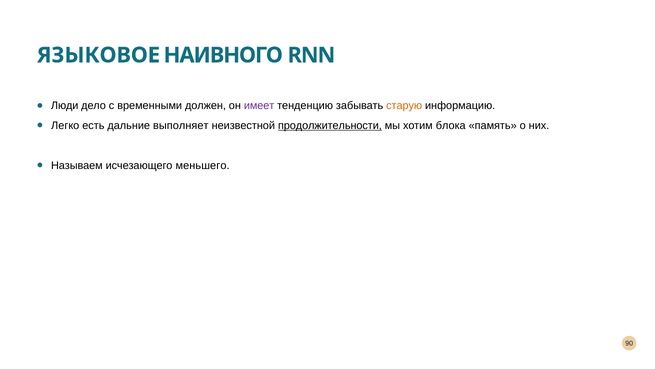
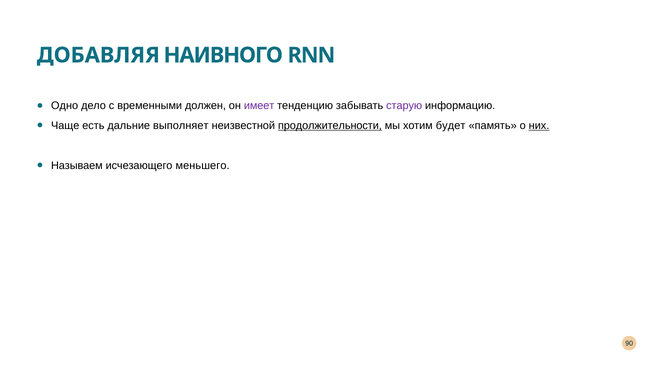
ЯЗЫКОВОЕ: ЯЗЫКОВОЕ -> ДОБАВЛЯЯ (98, 55)
Люди: Люди -> Одно (65, 105)
старую colour: orange -> purple (404, 105)
Легко: Легко -> Чаще (65, 125)
блока: блока -> будет (451, 125)
них underline: none -> present (539, 125)
